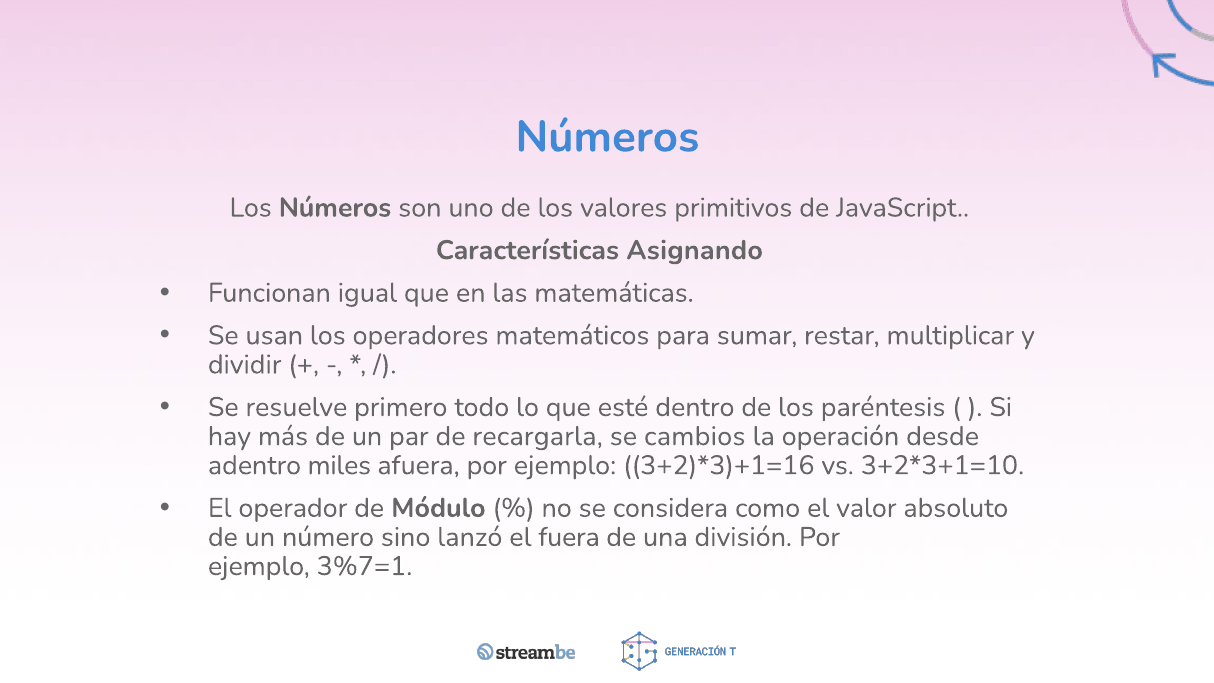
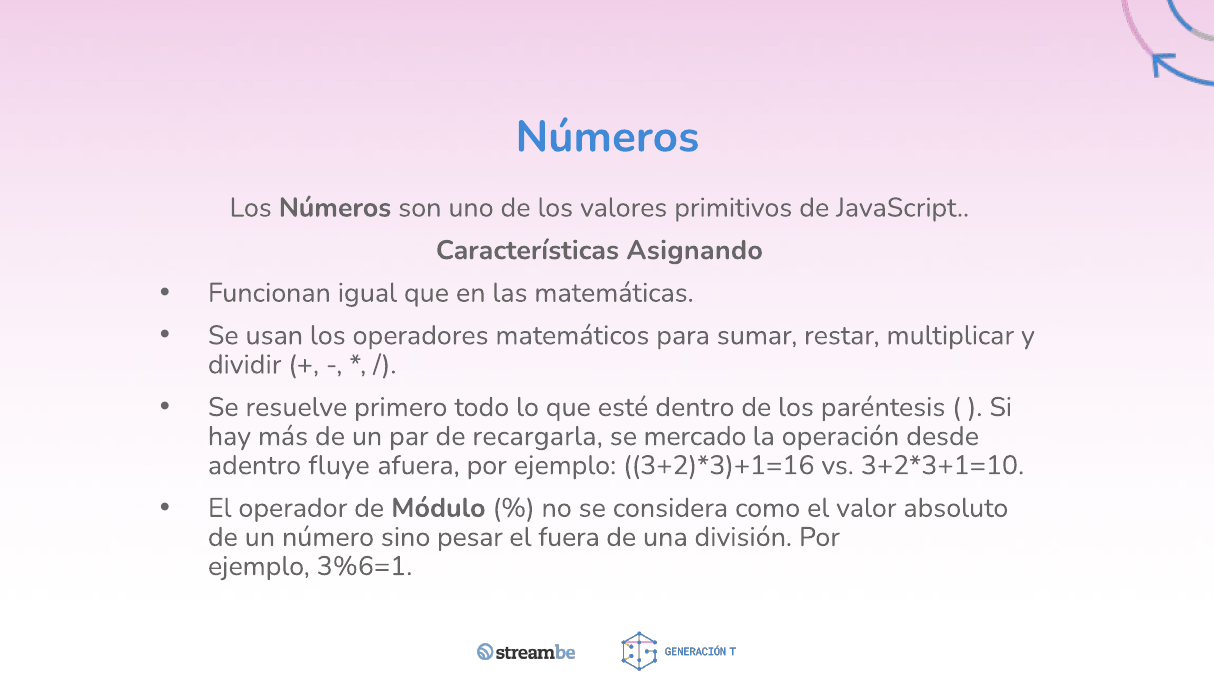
cambios: cambios -> mercado (695, 436)
miles: miles -> fluye (339, 465)
lanzó: lanzó -> pesar (470, 537)
3%7=1: 3%7=1 -> 3%6=1 (364, 566)
